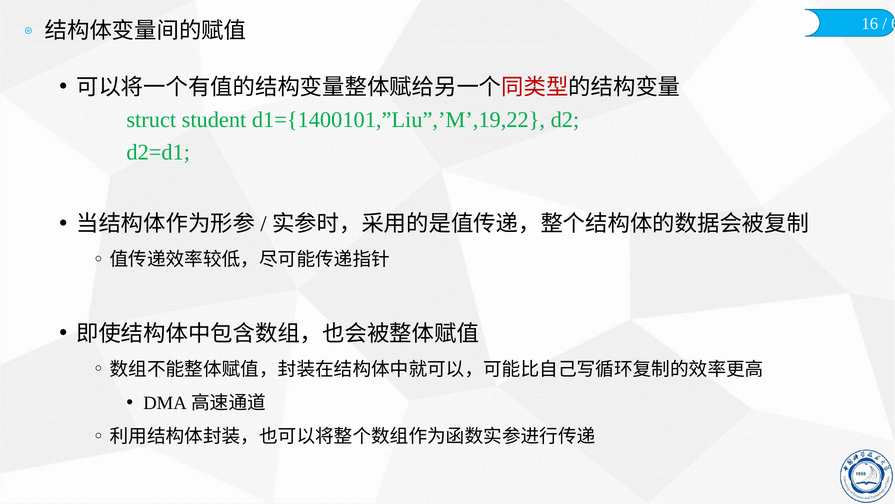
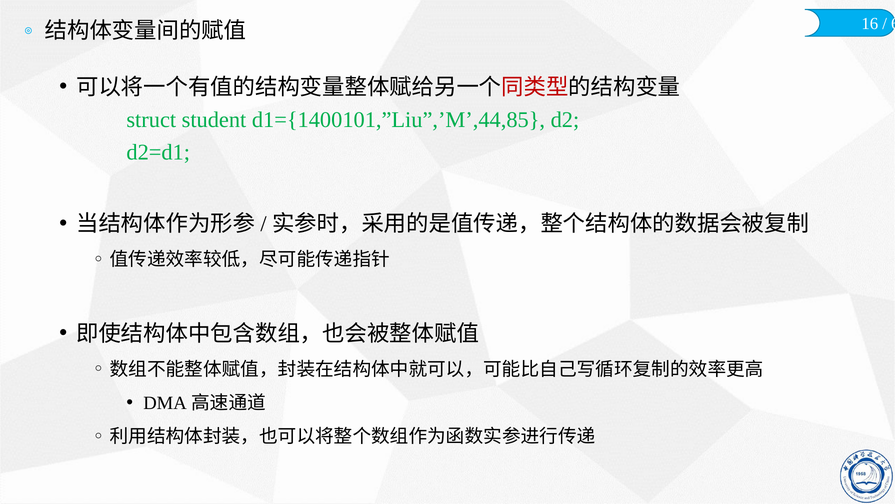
d1={1400101,”Liu”,’M’,19,22: d1={1400101,”Liu”,’M’,19,22 -> d1={1400101,”Liu”,’M’,44,85 (399, 120)
